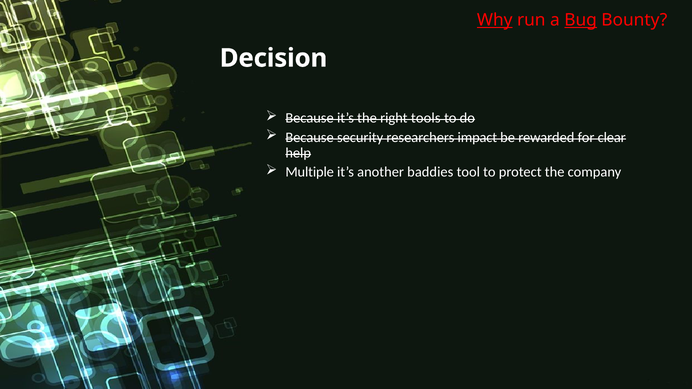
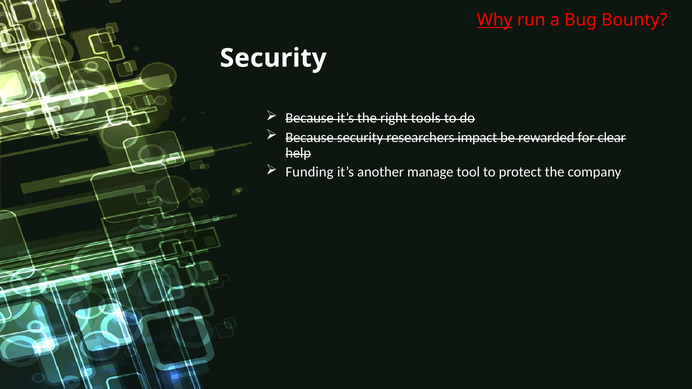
Bug underline: present -> none (581, 20)
Decision: Decision -> Security (273, 58)
Multiple: Multiple -> Funding (309, 172)
baddies: baddies -> manage (430, 172)
